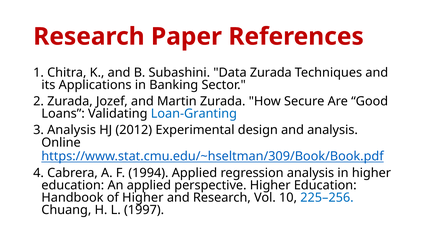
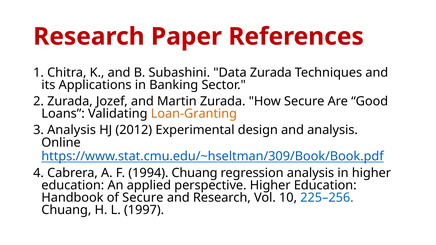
Loan-Granting colour: blue -> orange (194, 114)
1994 Applied: Applied -> Chuang (195, 173)
of Higher: Higher -> Secure (143, 198)
